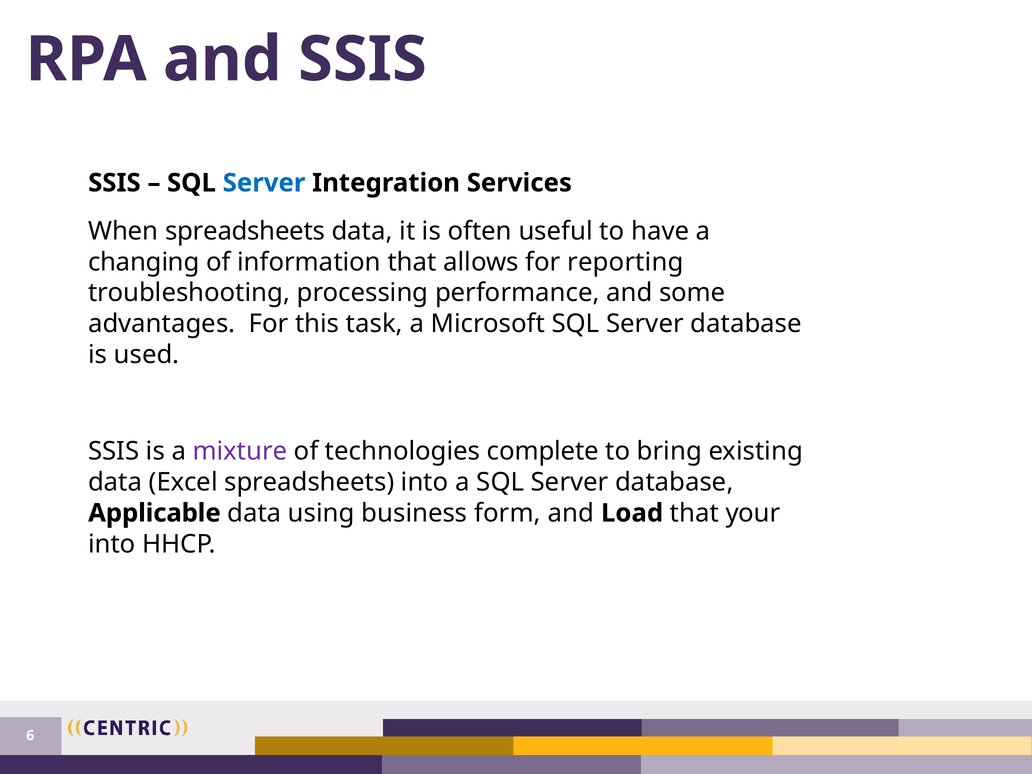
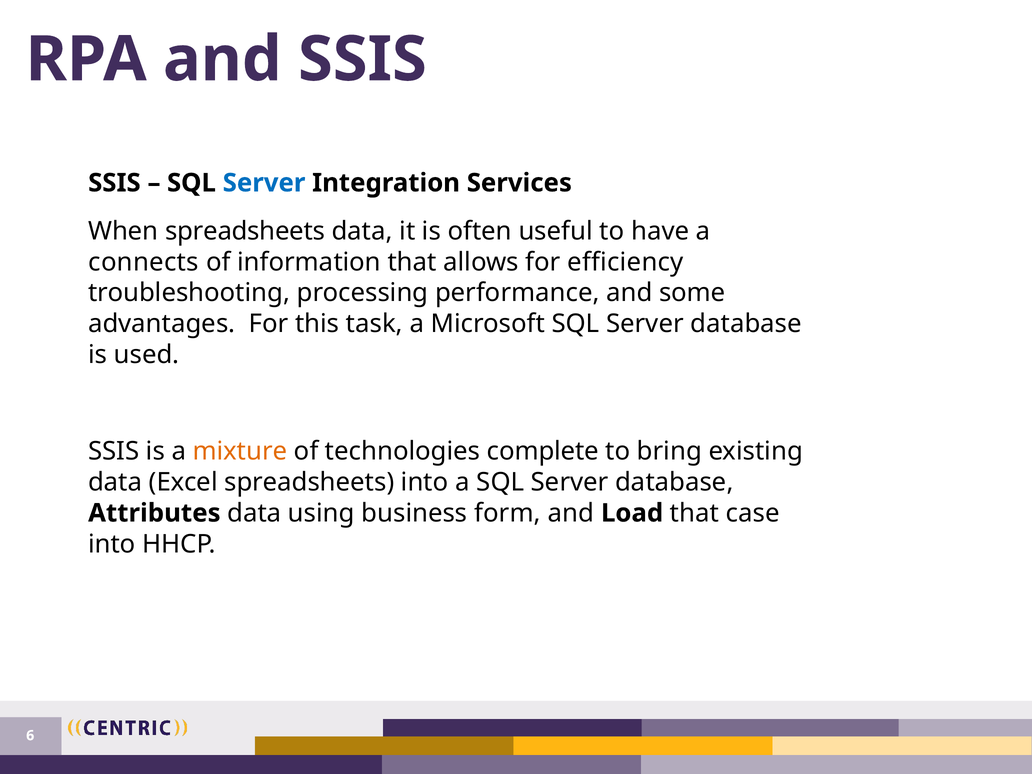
changing: changing -> connects (144, 262)
reporting: reporting -> efficiency (625, 262)
mixture colour: purple -> orange (240, 451)
Applicable: Applicable -> Attributes (154, 513)
your: your -> case (753, 513)
